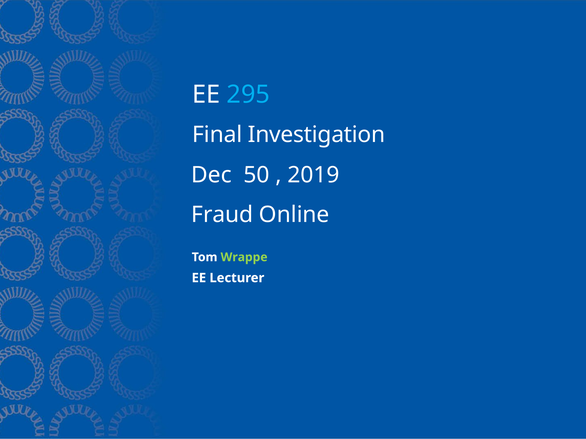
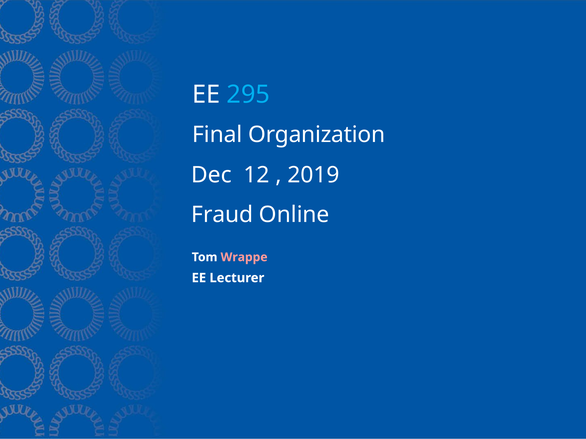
Investigation: Investigation -> Organization (317, 135)
50: 50 -> 12 (256, 175)
Wrappe colour: light green -> pink (244, 257)
